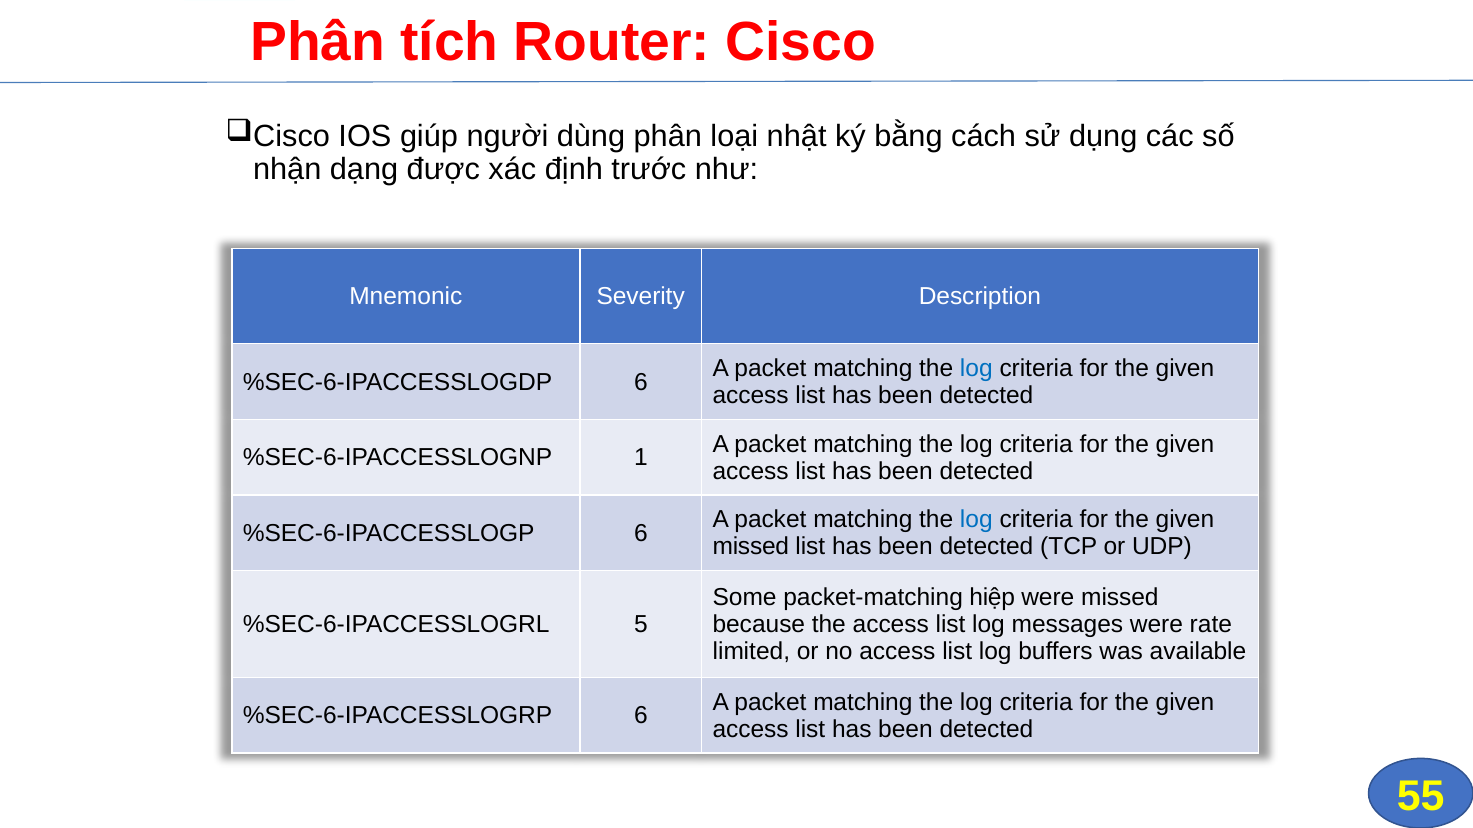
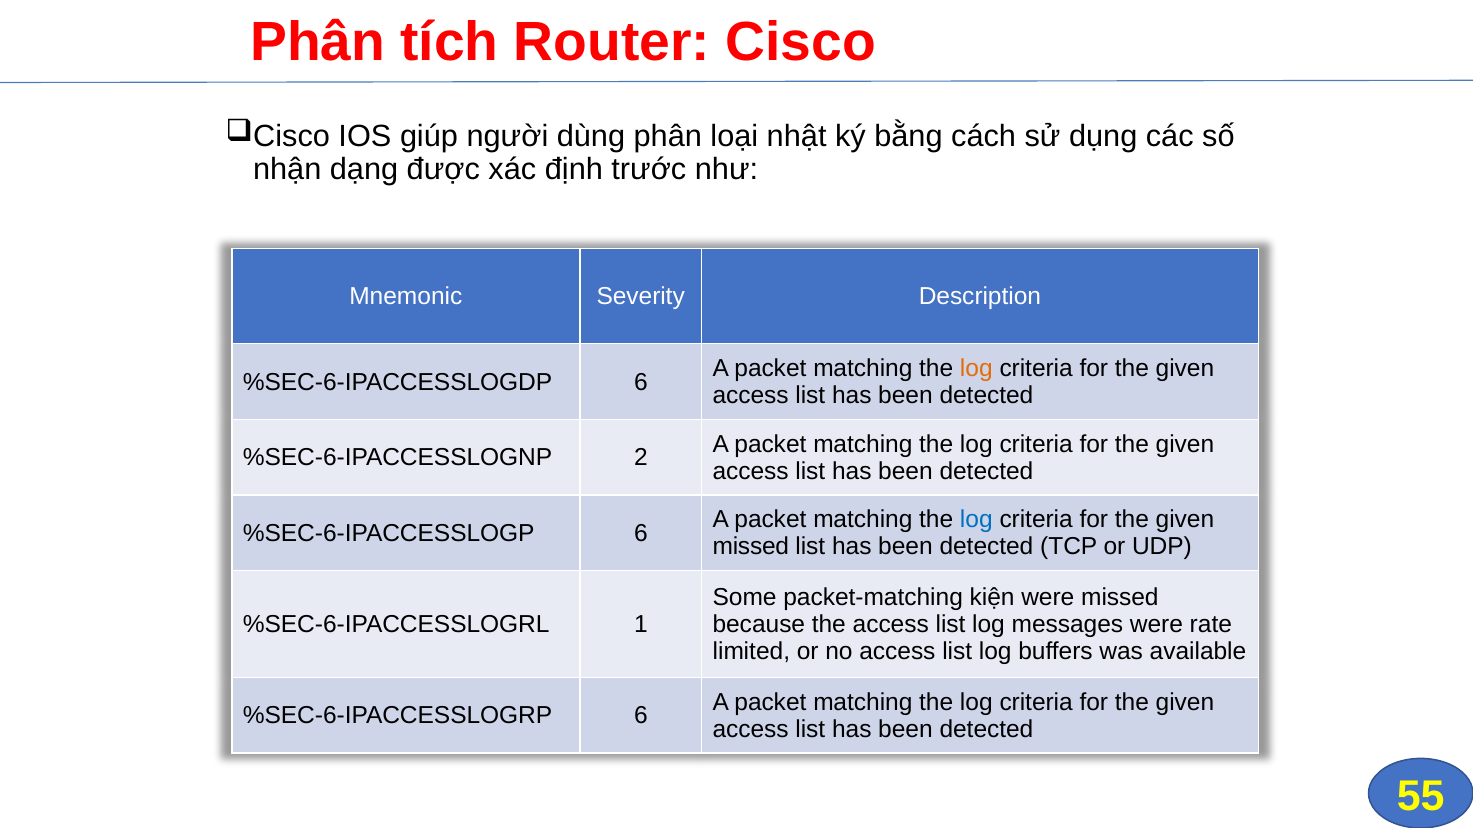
log colour: blue -> orange (976, 369)
1: 1 -> 2 (641, 458)
hiệp: hiệp -> kiện (992, 598)
5: 5 -> 1 (641, 625)
